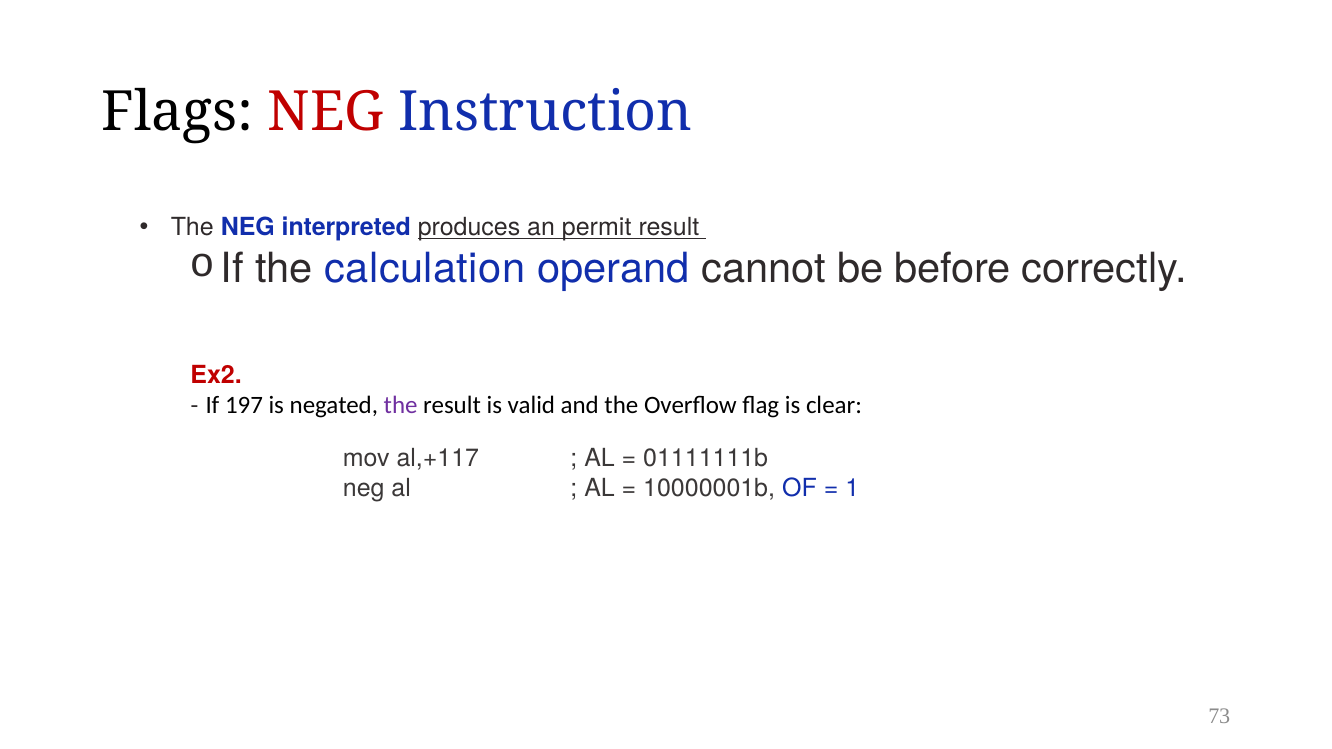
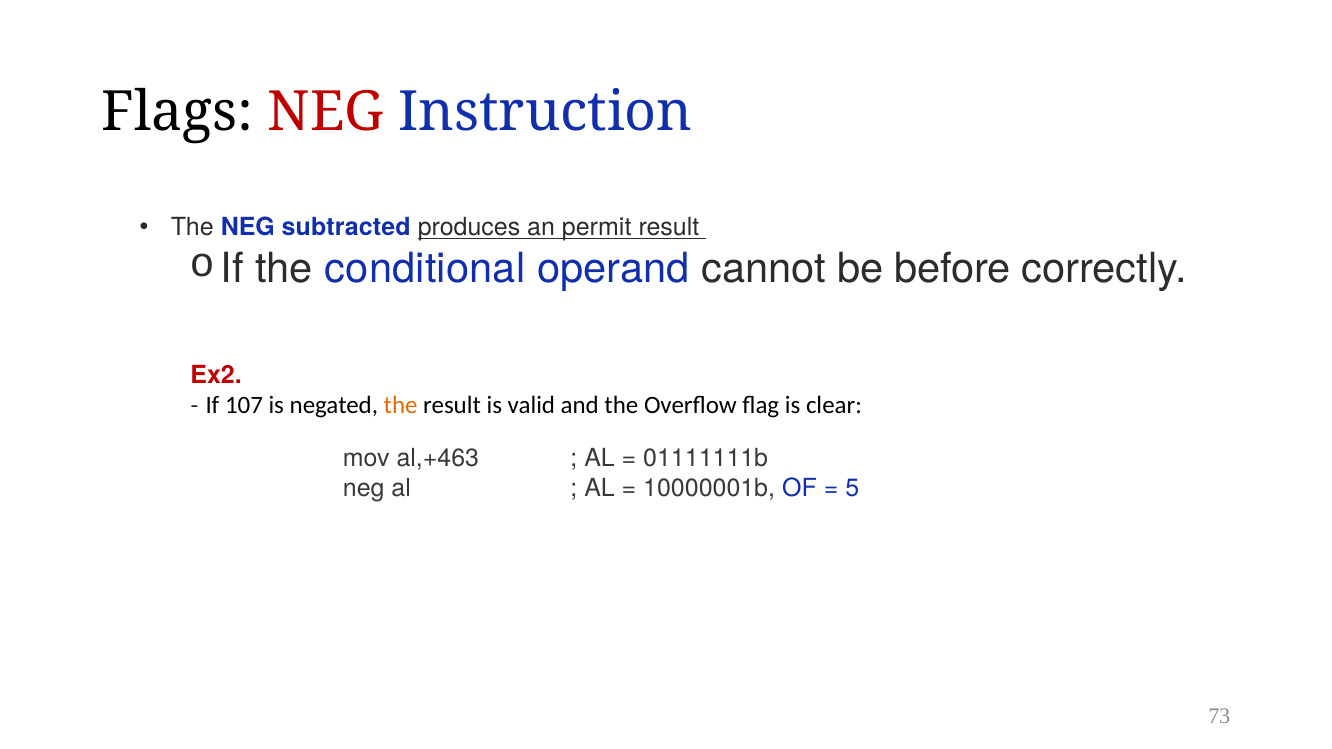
interpreted: interpreted -> subtracted (346, 227)
calculation: calculation -> conditional (425, 268)
197: 197 -> 107 (244, 405)
the colour: purple -> orange (401, 405)
al,+117: al,+117 -> al,+463 (438, 459)
1: 1 -> 5 (852, 489)
